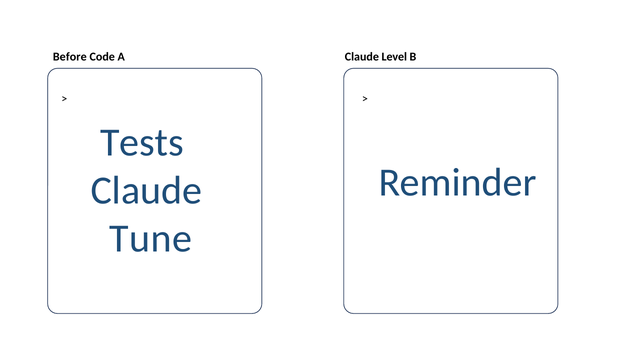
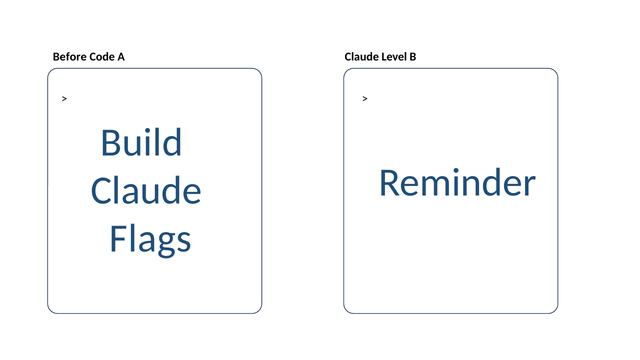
Tests: Tests -> Build (142, 143)
Tune: Tune -> Flags (151, 239)
